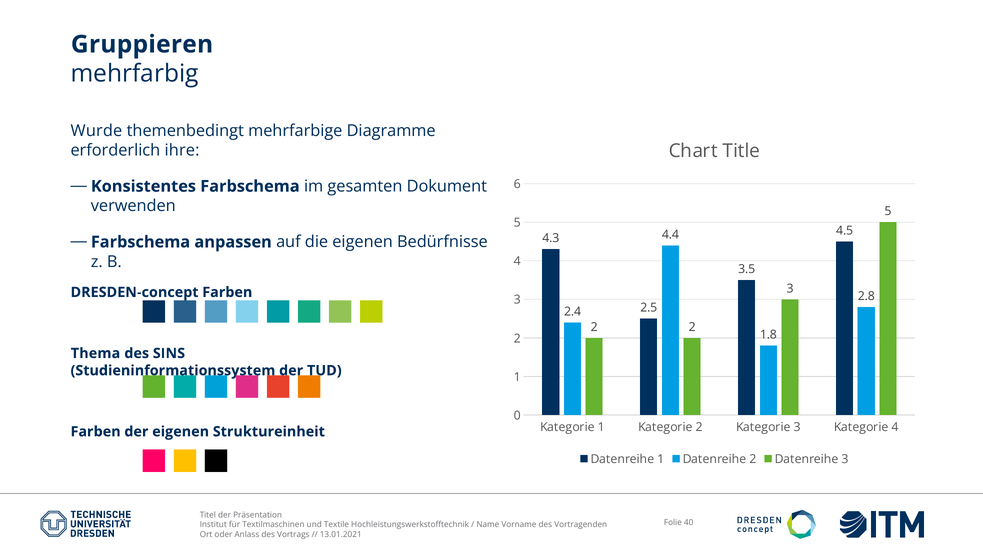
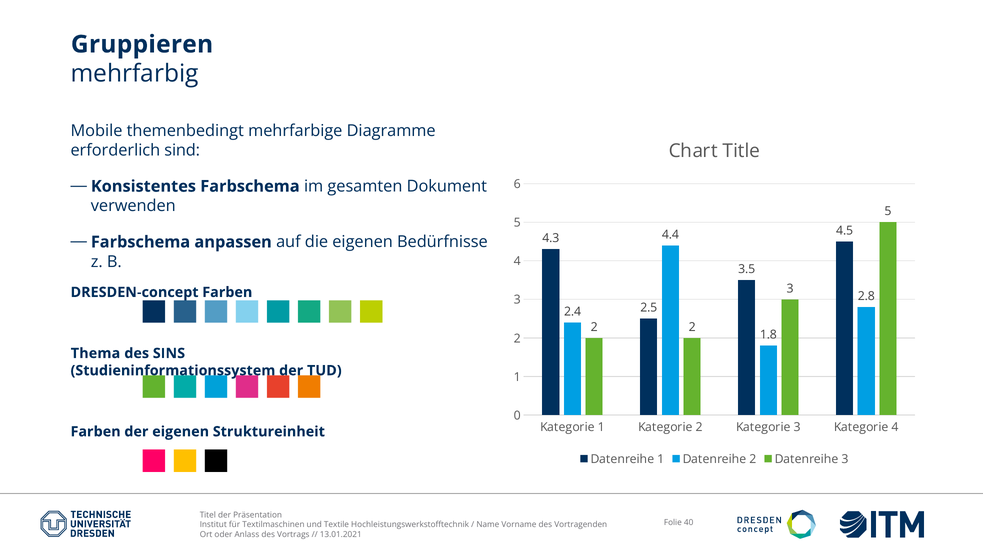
Wurde: Wurde -> Mobile (97, 131)
ihre: ihre -> sind (182, 150)
